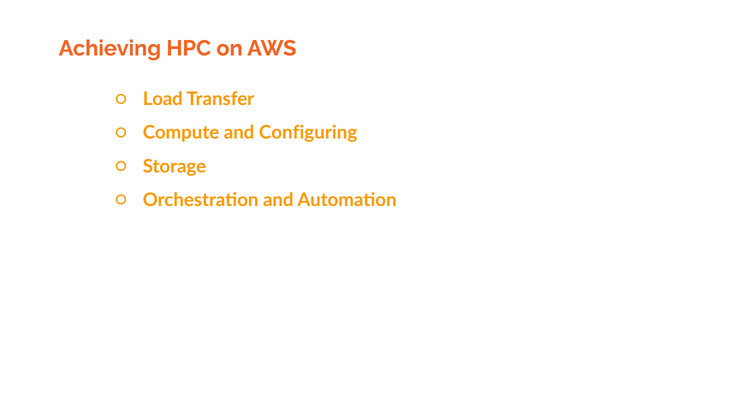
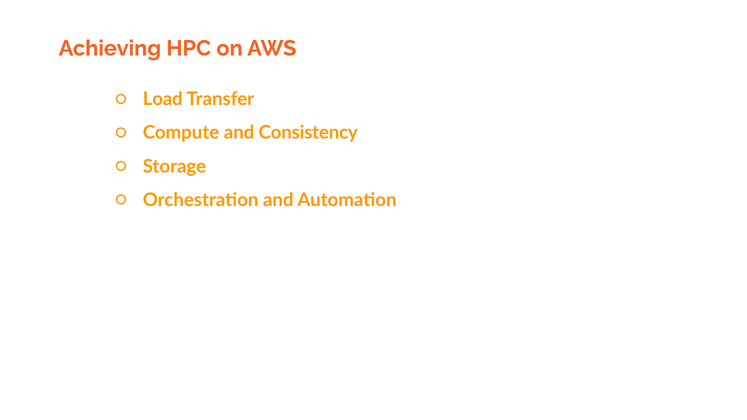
Configuring: Configuring -> Consistency (308, 133)
